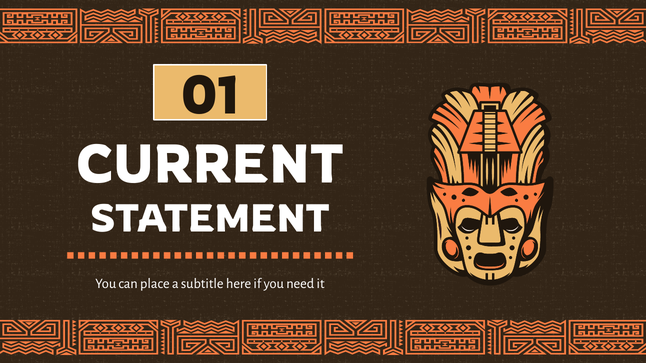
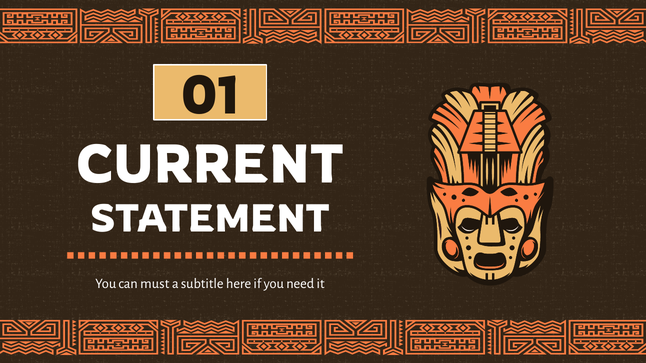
place: place -> must (155, 284)
